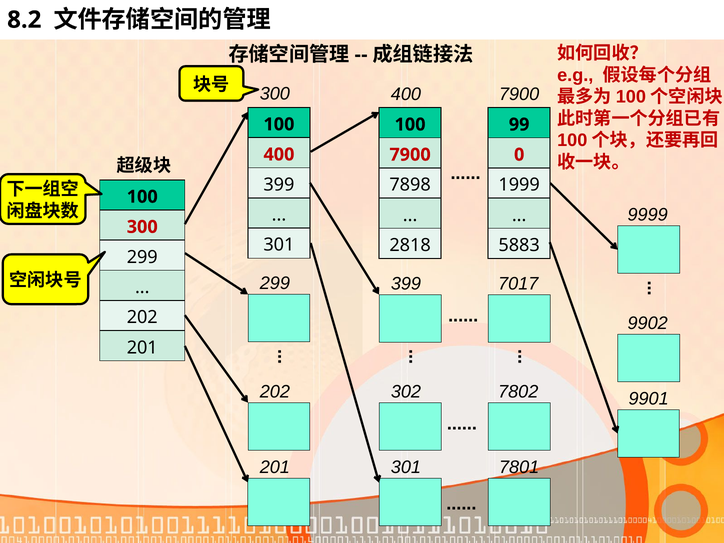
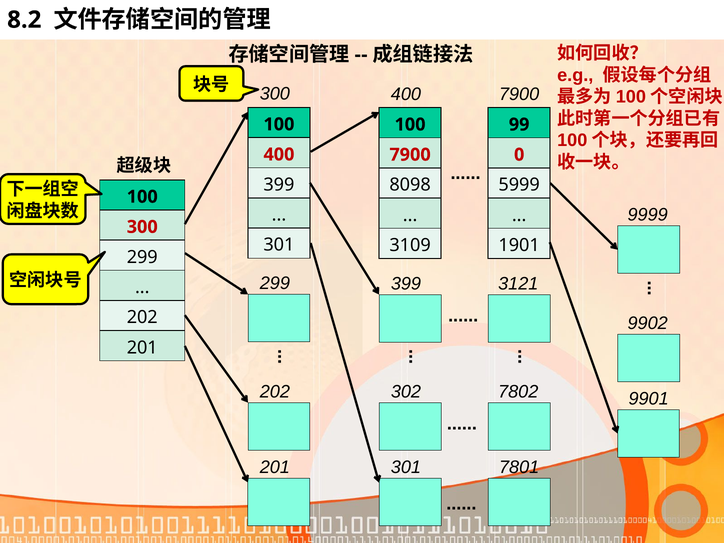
7898: 7898 -> 8098 (410, 185)
1999: 1999 -> 5999 (519, 185)
2818: 2818 -> 3109 (410, 245)
5883: 5883 -> 1901 (519, 245)
7017: 7017 -> 3121 (518, 284)
